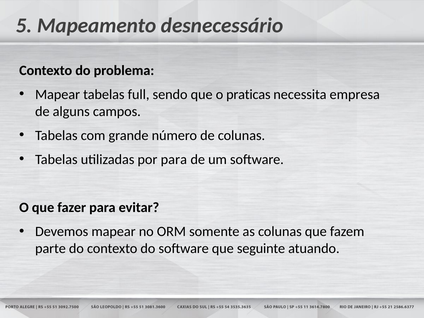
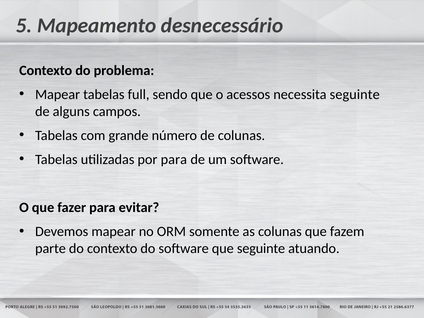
praticas: praticas -> acessos (248, 94)
necessita empresa: empresa -> seguinte (355, 94)
